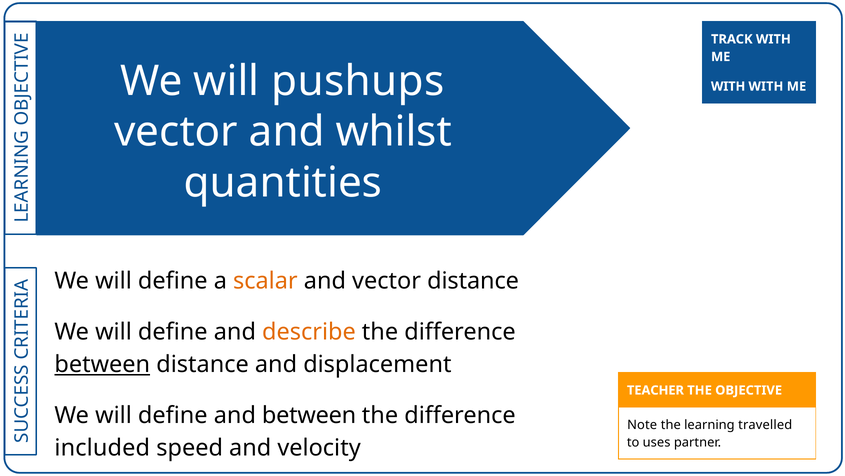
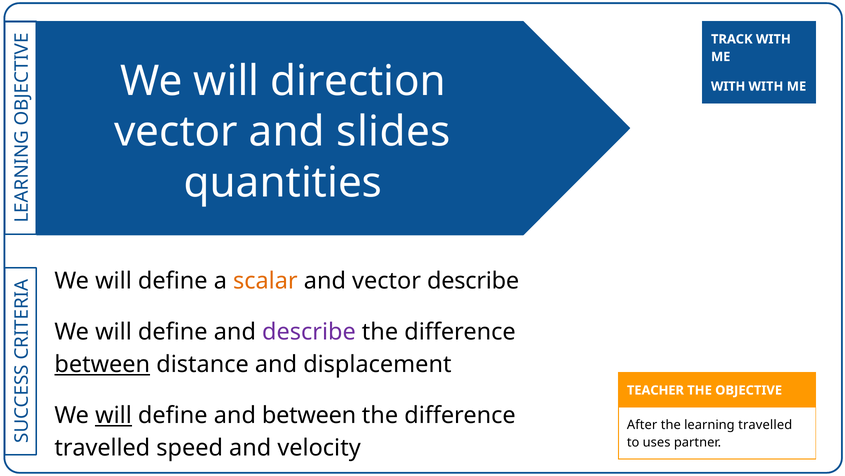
pushups: pushups -> direction (358, 81)
whilst: whilst -> slides (393, 132)
vector distance: distance -> describe (473, 280)
describe colour: orange -> purple (309, 332)
will underline: none -> present (114, 415)
Note: Note -> After (642, 424)
included: included -> travelled (102, 448)
